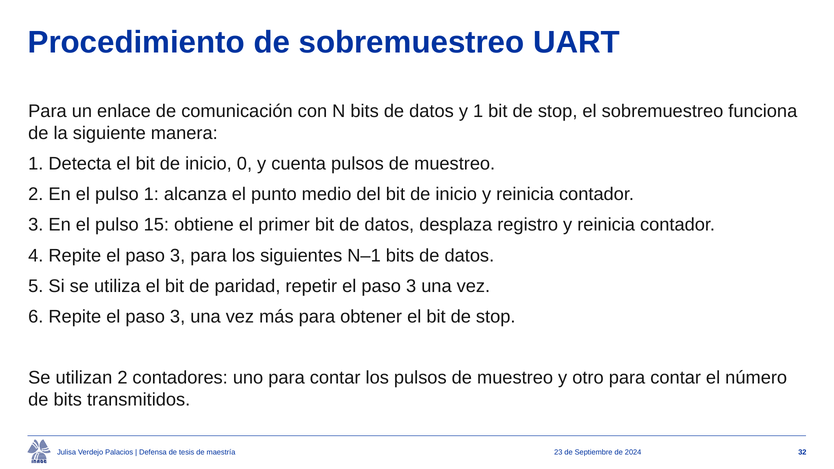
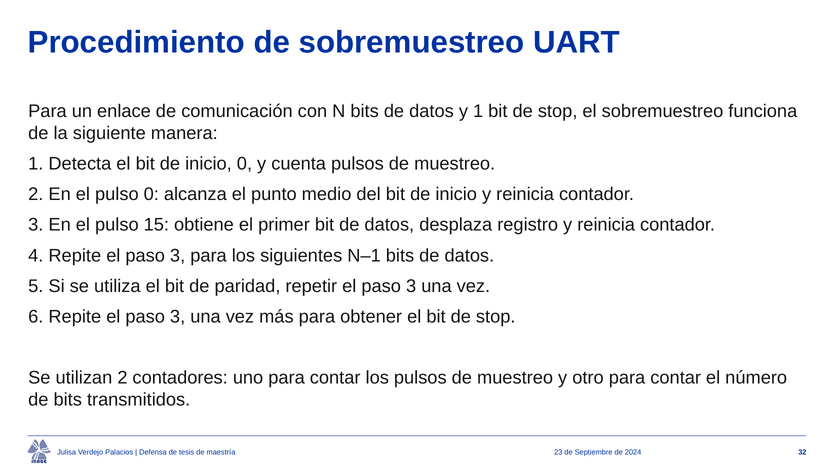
pulso 1: 1 -> 0 (151, 194)
